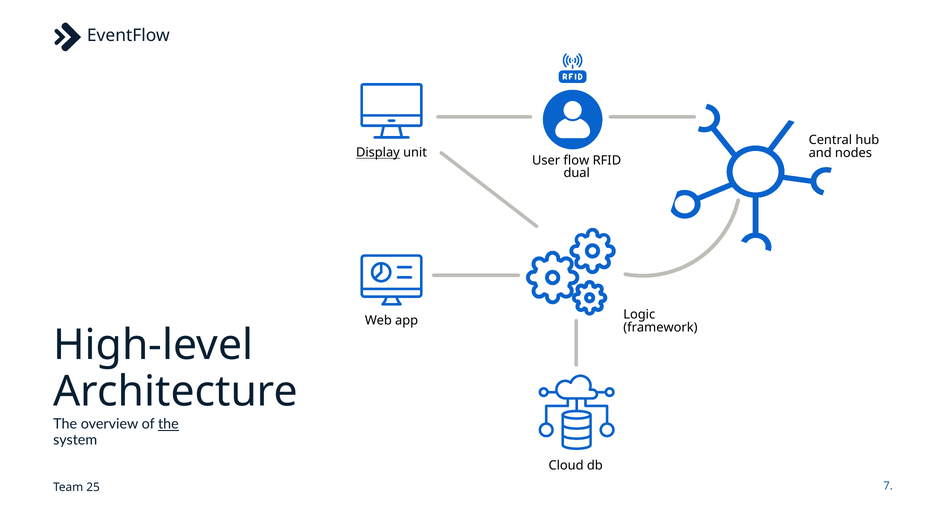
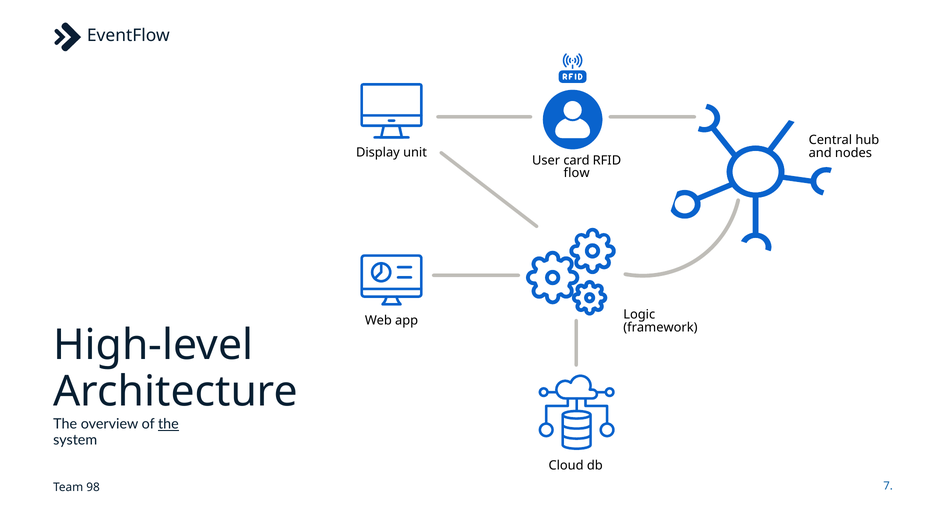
Display underline: present -> none (378, 153)
flow: flow -> card (577, 160)
dual: dual -> flow (577, 173)
25: 25 -> 98 (93, 487)
